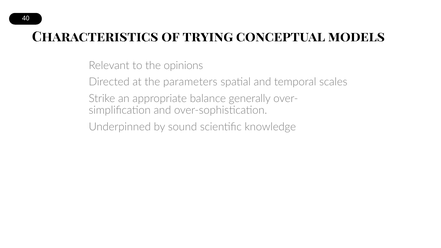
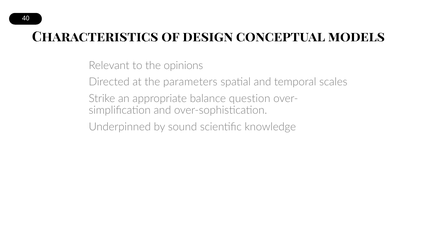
trying: trying -> design (208, 37)
generally: generally -> question (250, 98)
